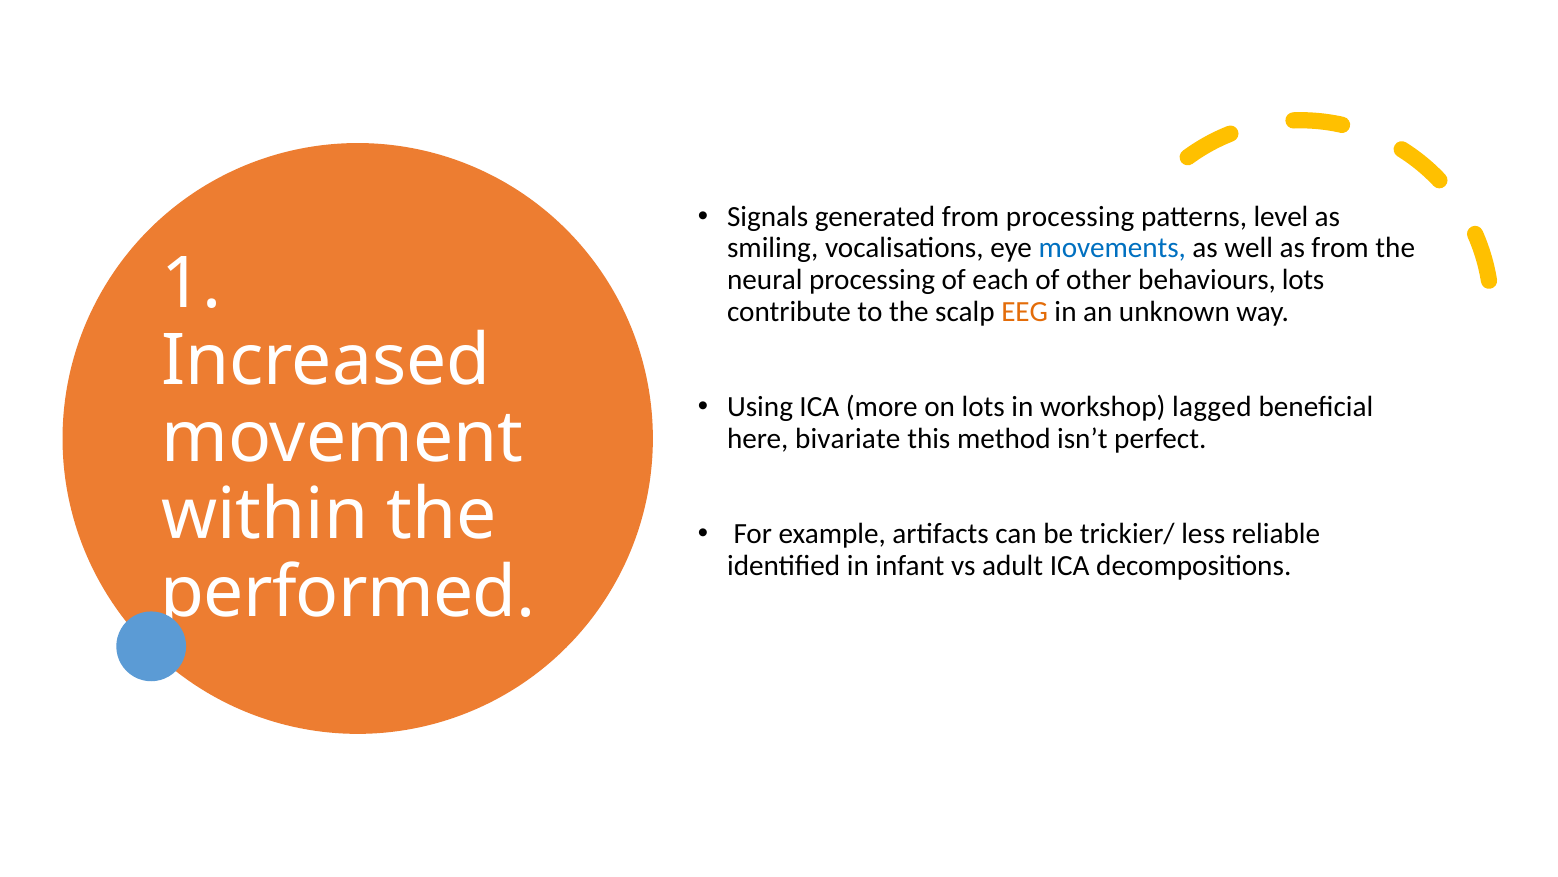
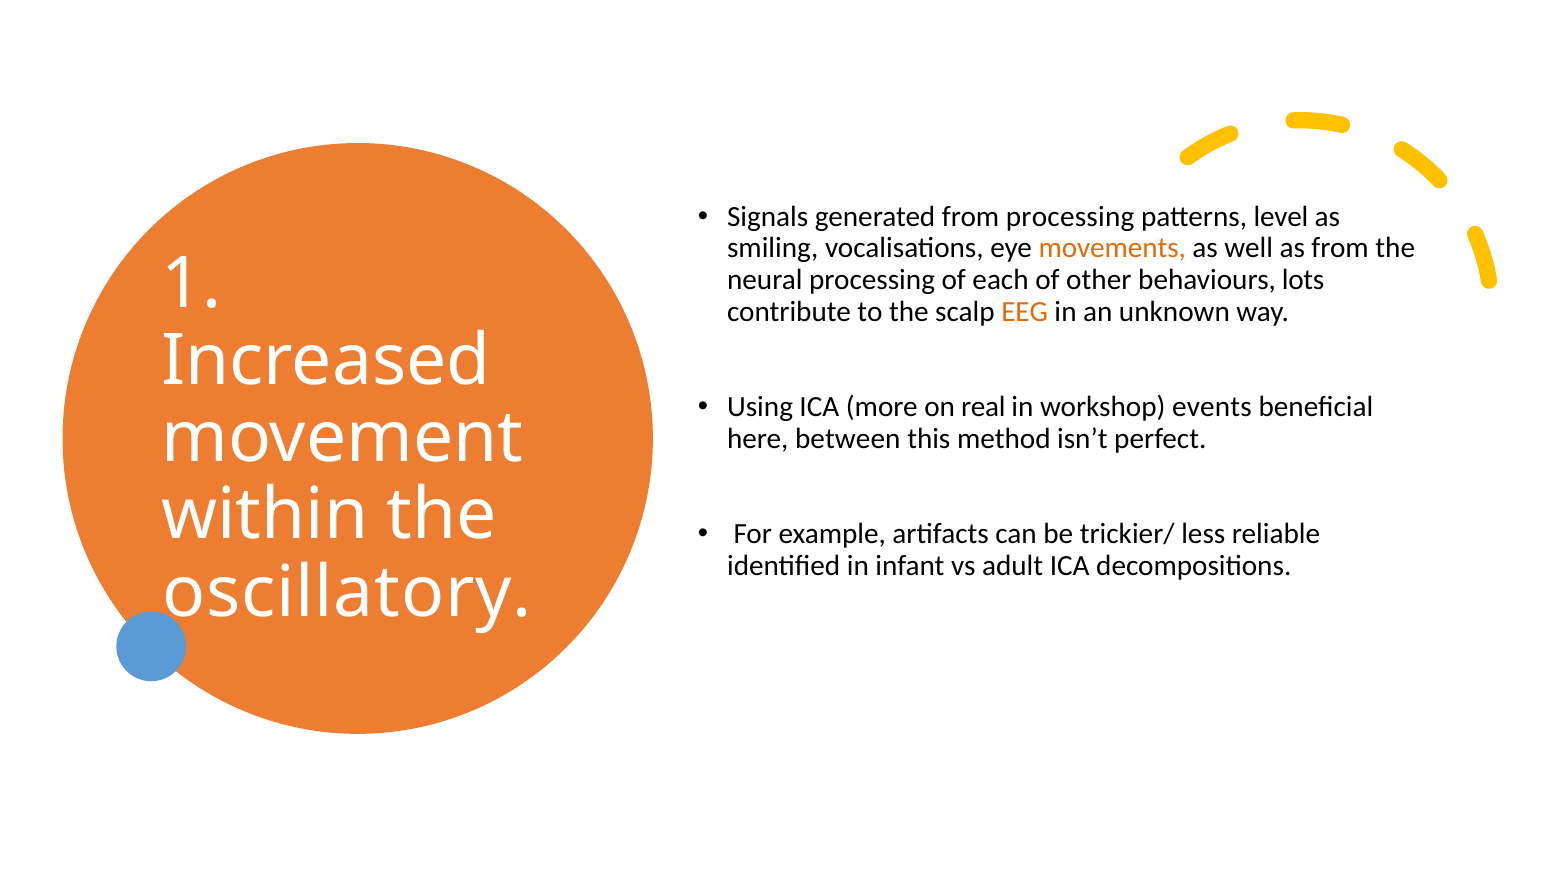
movements colour: blue -> orange (1112, 248)
on lots: lots -> real (983, 407)
lagged: lagged -> events (1212, 407)
bivariate: bivariate -> between (848, 438)
performed: performed -> oscillatory (347, 592)
